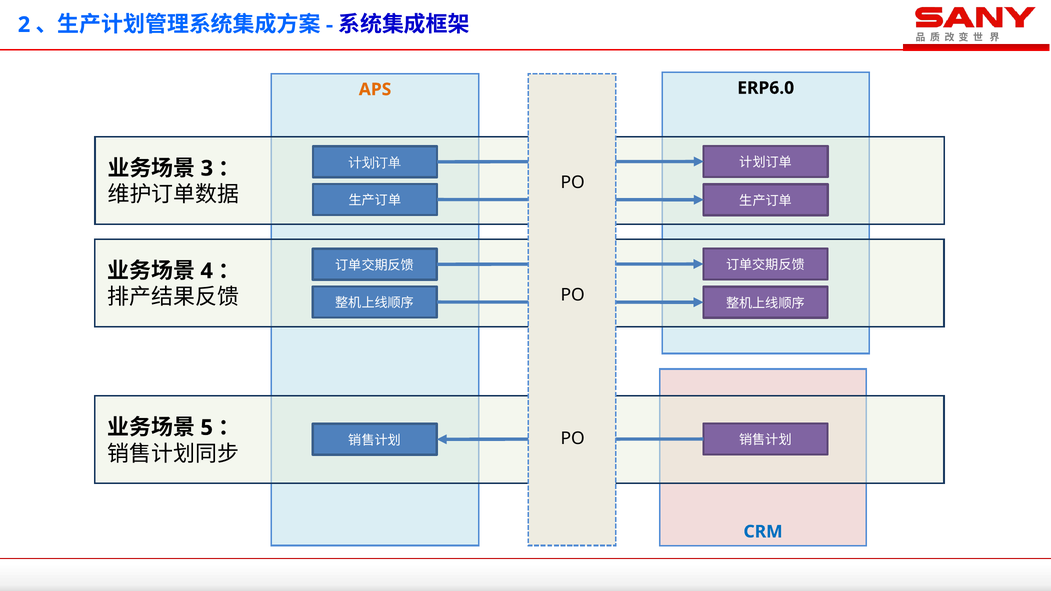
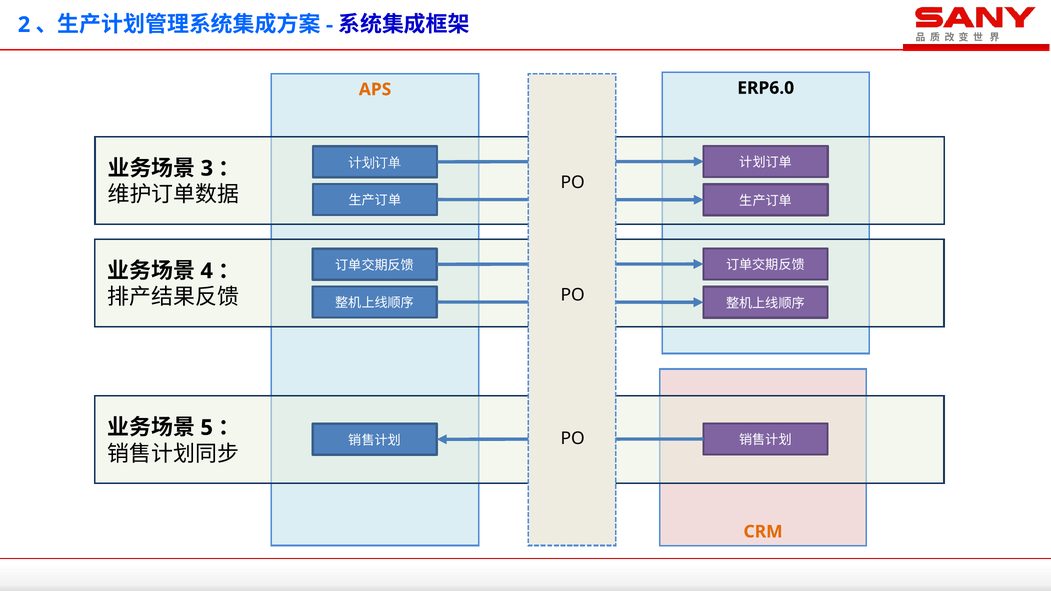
CRM colour: blue -> orange (763, 532)
